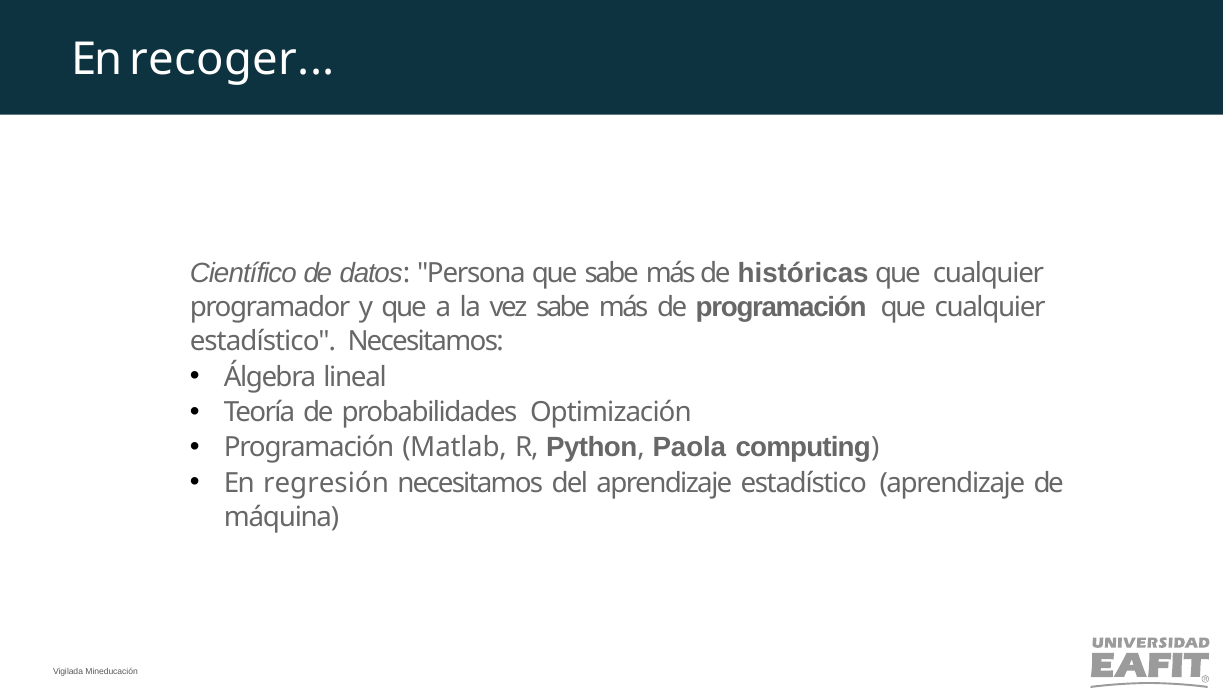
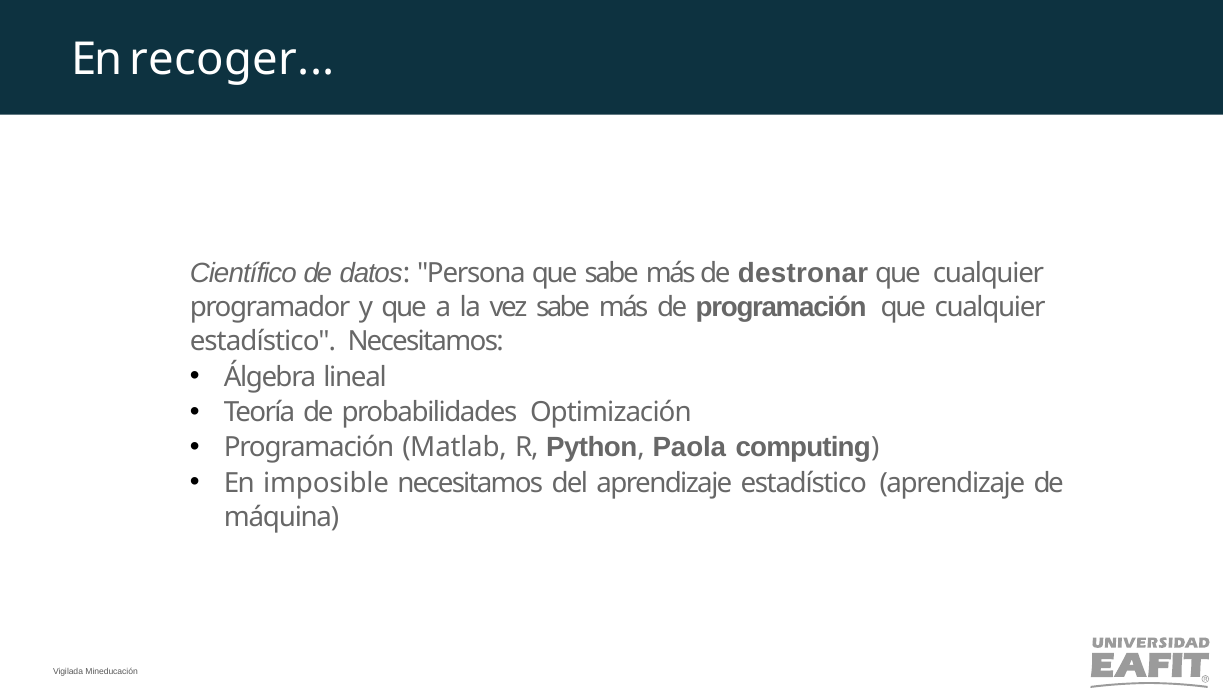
históricas: históricas -> destronar (803, 274)
regresión: regresión -> imposible (326, 483)
